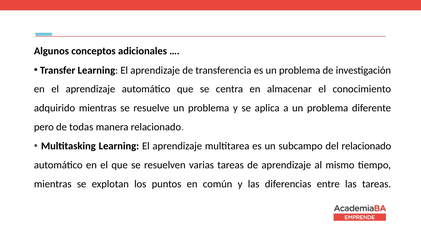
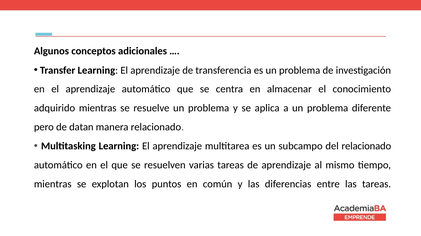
todas: todas -> datan (81, 127)
